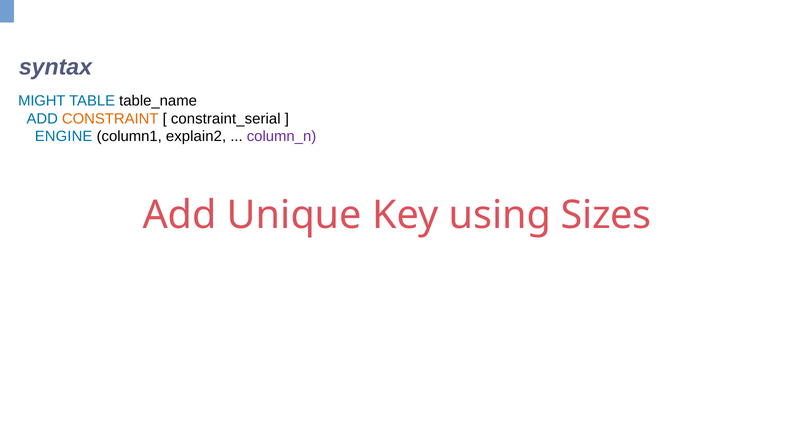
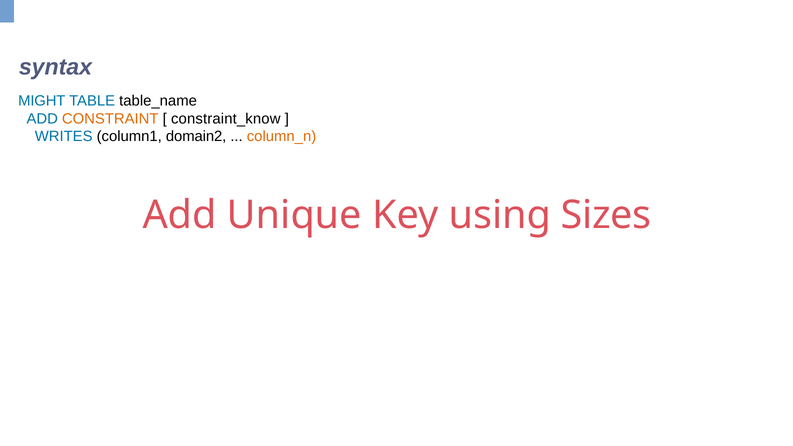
constraint_serial: constraint_serial -> constraint_know (226, 119)
ENGINE: ENGINE -> WRITES (64, 137)
explain2: explain2 -> domain2 (196, 137)
column_n colour: purple -> orange (282, 137)
